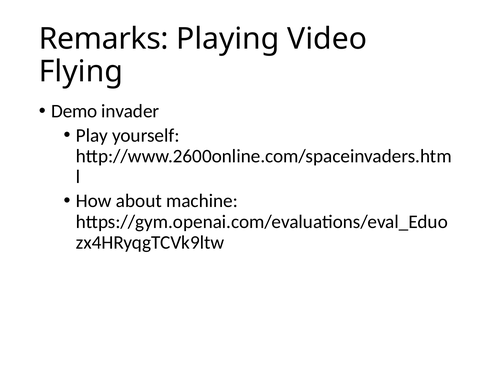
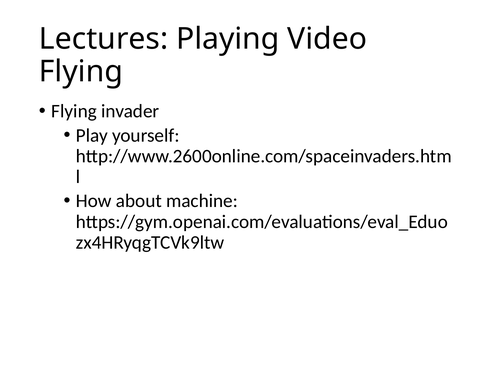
Remarks: Remarks -> Lectures (104, 39)
Demo: Demo -> Flying (74, 111)
